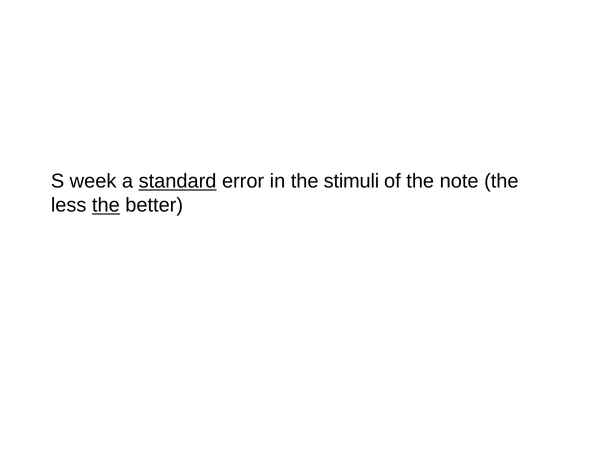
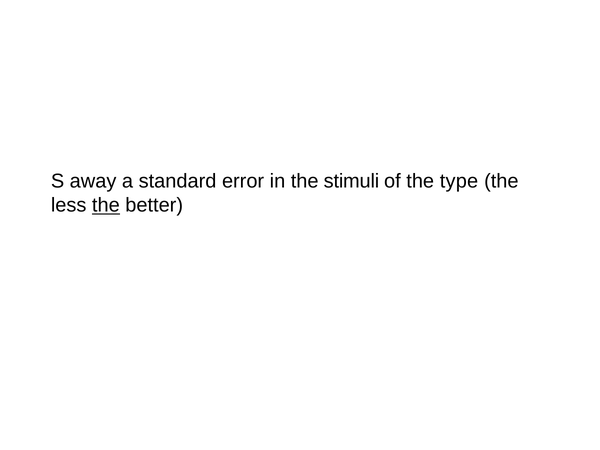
week: week -> away (93, 181)
standard underline: present -> none (178, 181)
note: note -> type (459, 181)
